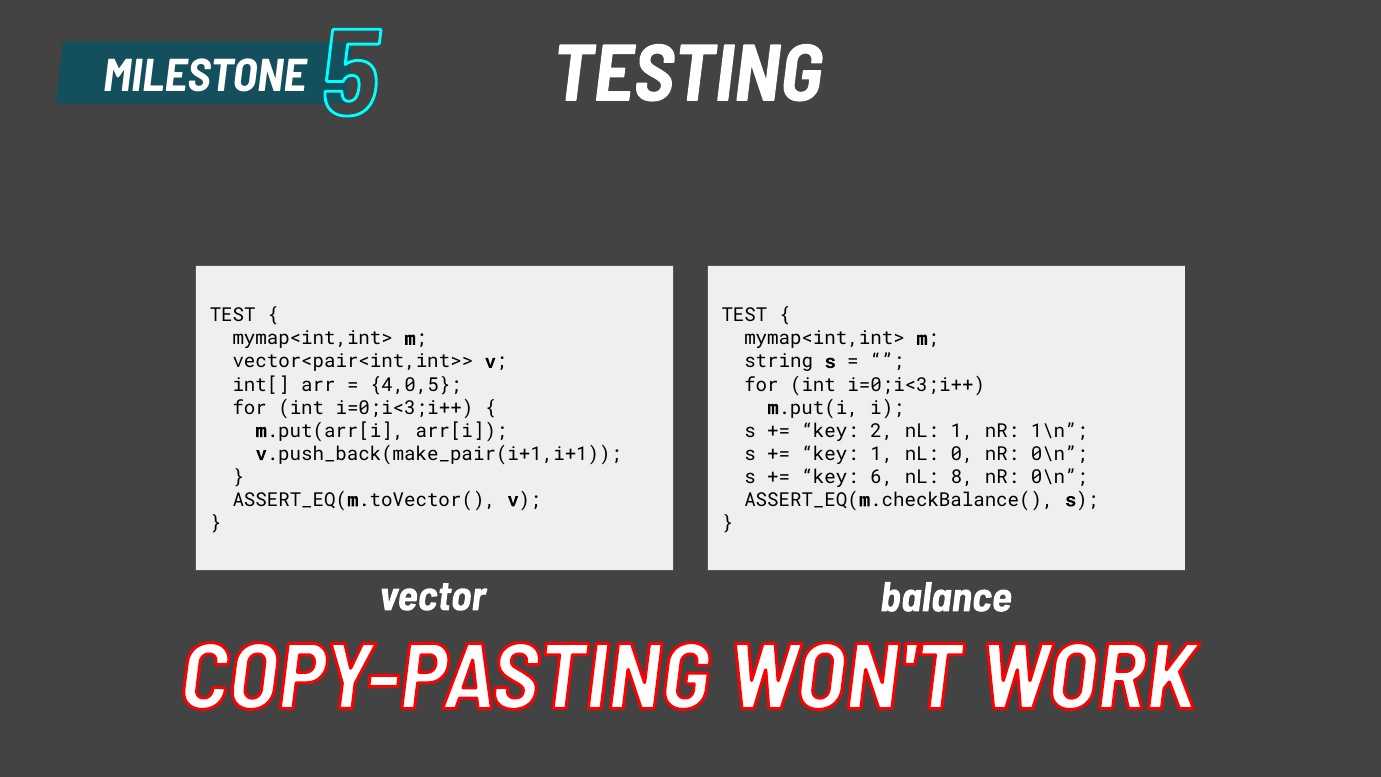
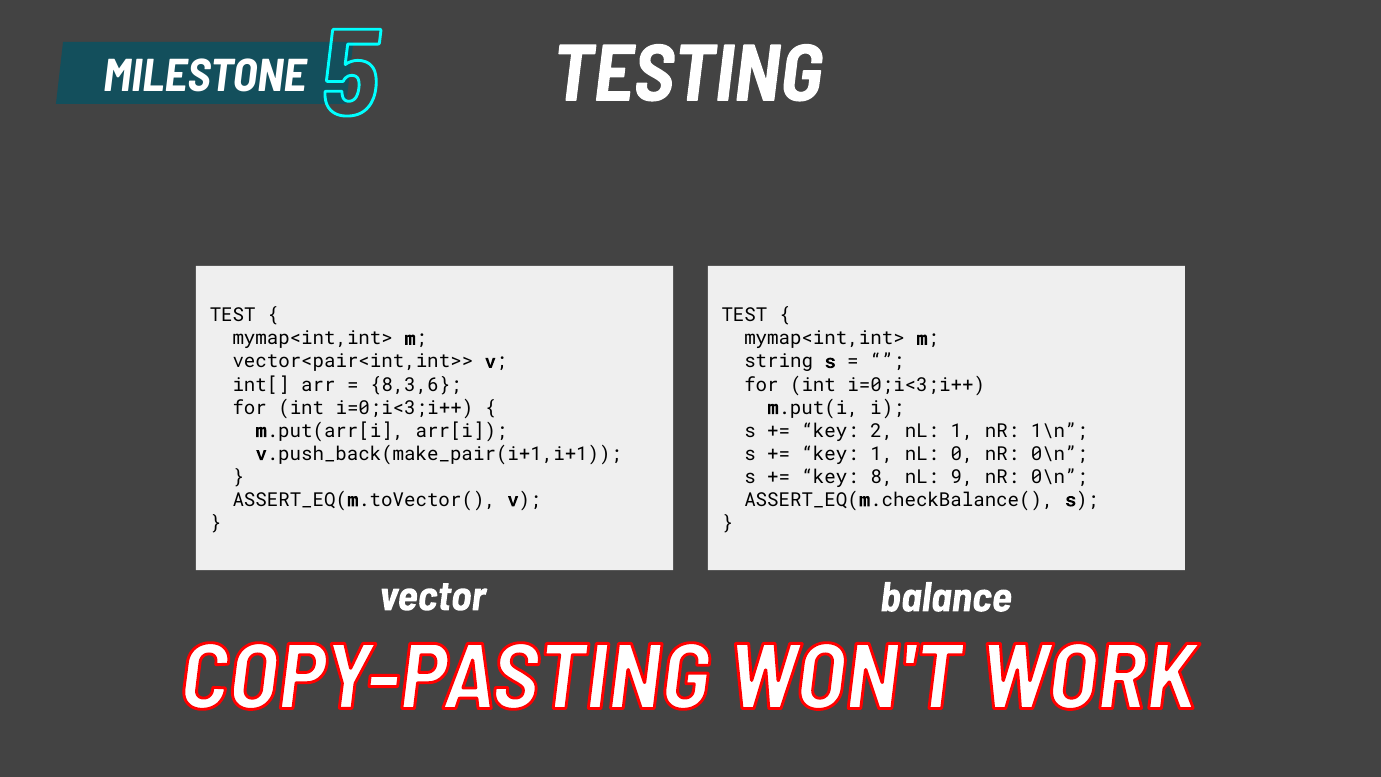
4,0,5: 4,0,5 -> 8,3,6 (416, 385)
6: 6 -> 8 (882, 477)
8: 8 -> 9 (962, 477)
